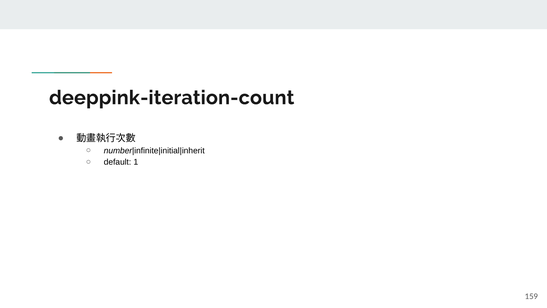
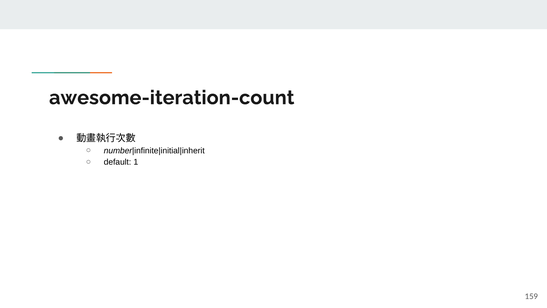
deeppink-iteration-count: deeppink-iteration-count -> awesome-iteration-count (172, 98)
